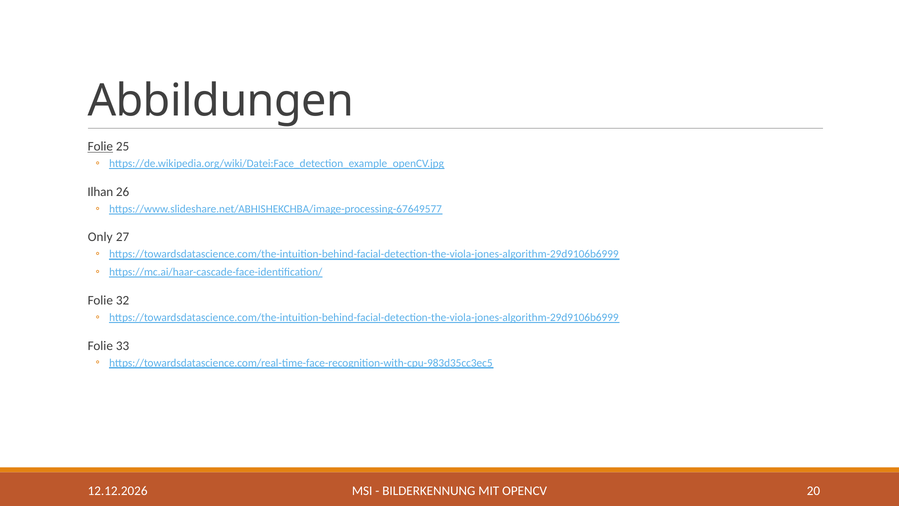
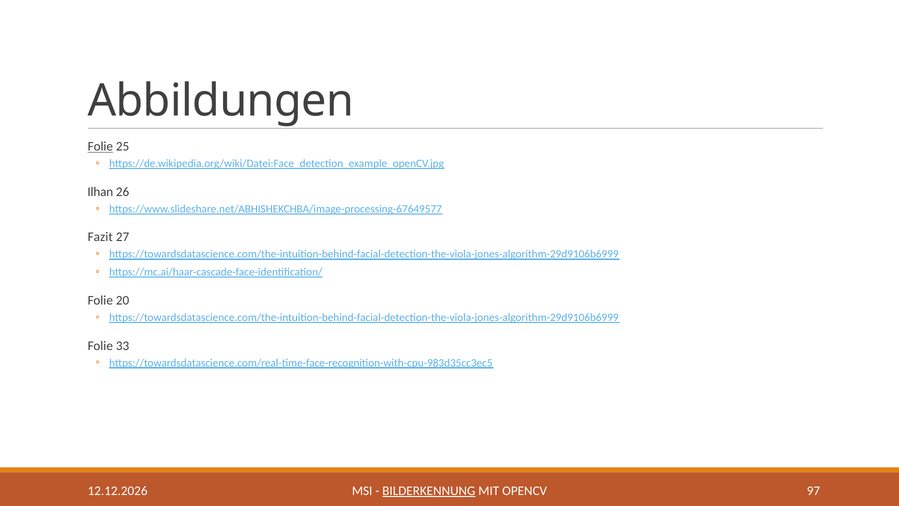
Only: Only -> Fazit (100, 237)
32: 32 -> 20 (123, 300)
BILDERKENNUNG underline: none -> present (429, 491)
20: 20 -> 97 (813, 491)
